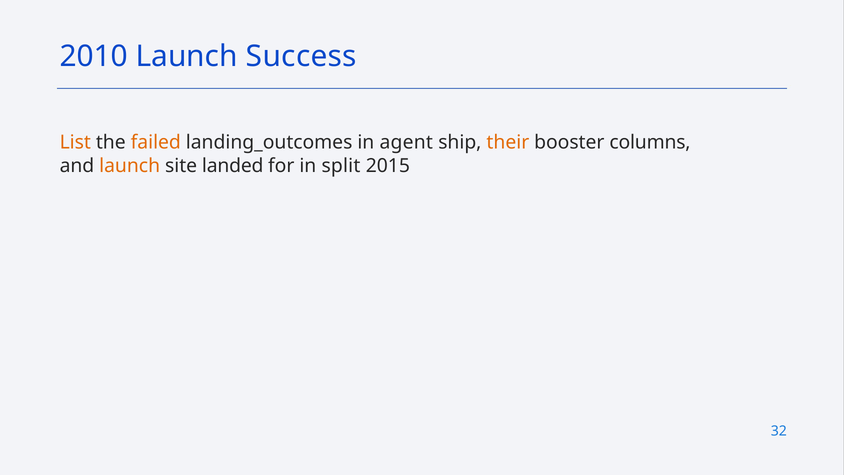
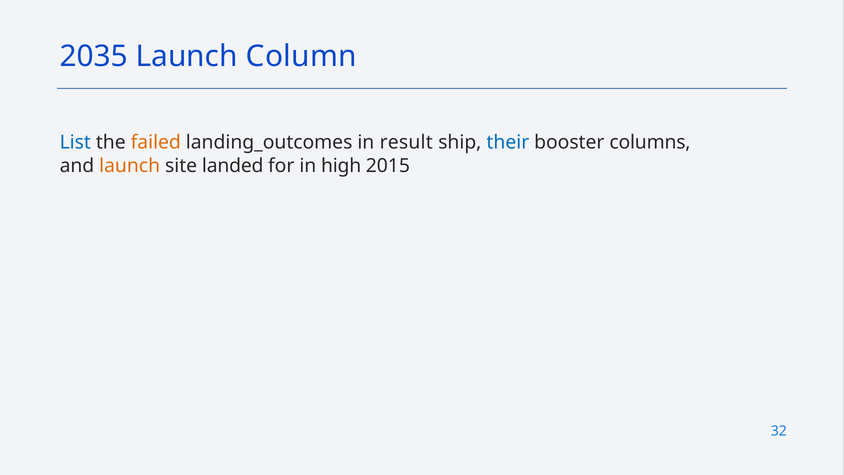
2010: 2010 -> 2035 (94, 56)
Success: Success -> Column (301, 56)
List colour: orange -> blue (75, 142)
agent: agent -> result (406, 142)
their colour: orange -> blue (508, 142)
split: split -> high (341, 166)
